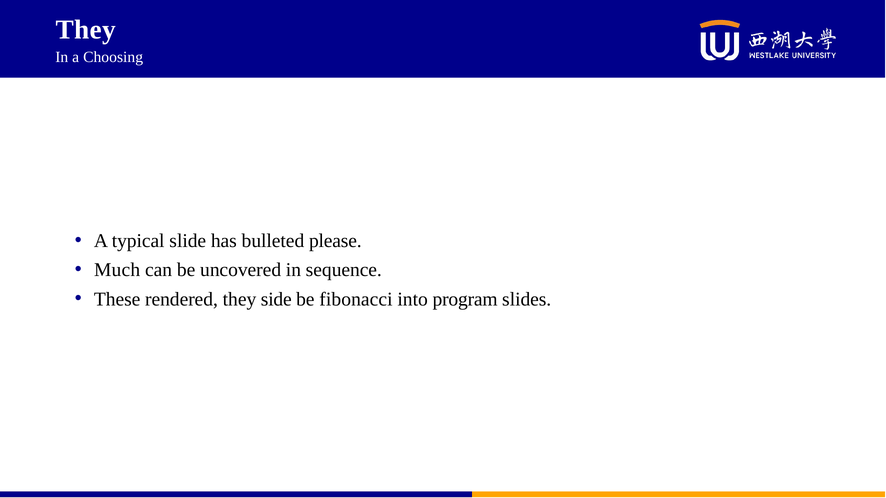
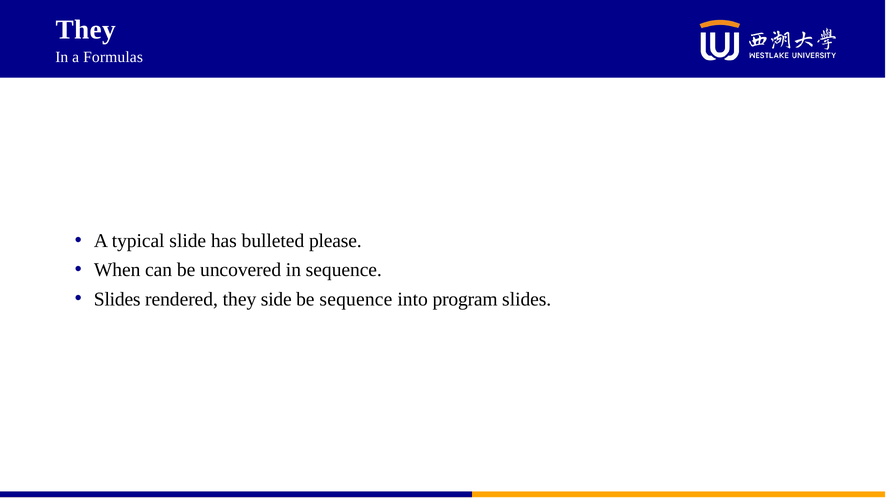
Choosing: Choosing -> Formulas (113, 57)
Much: Much -> When (117, 270)
These: These -> Slides (117, 299)
be fibonacci: fibonacci -> sequence (356, 299)
